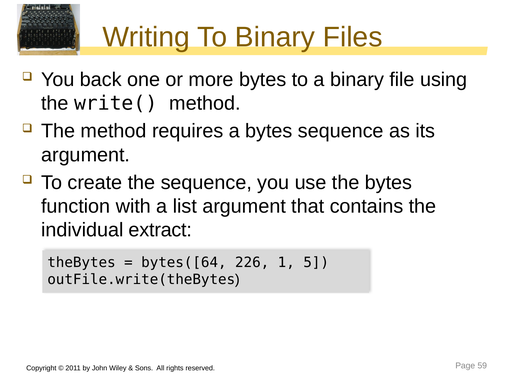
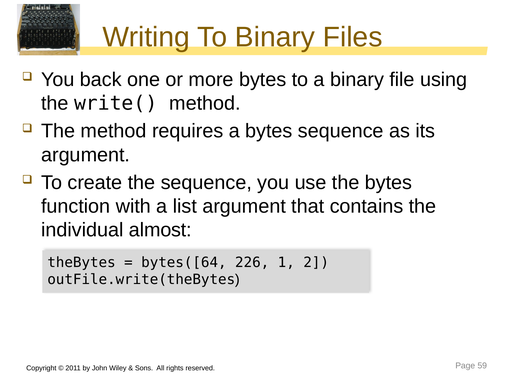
extract: extract -> almost (160, 230)
5: 5 -> 2 (316, 262)
